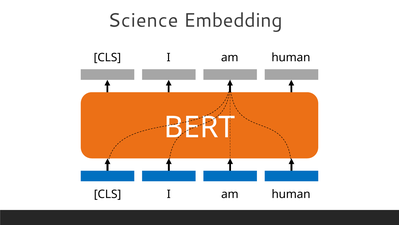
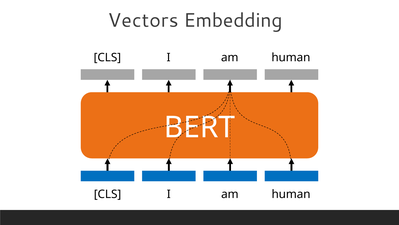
Science: Science -> Vectors (143, 20)
